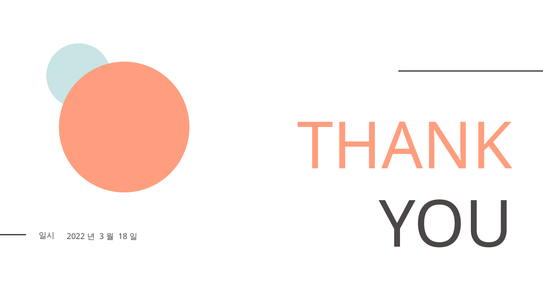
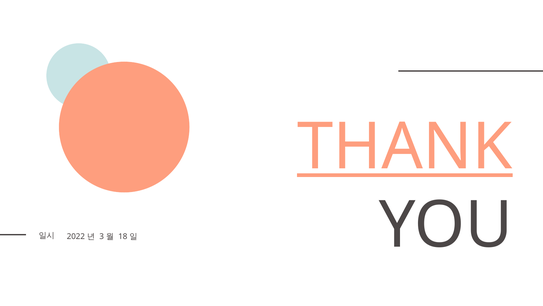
THANK underline: none -> present (405, 147)
